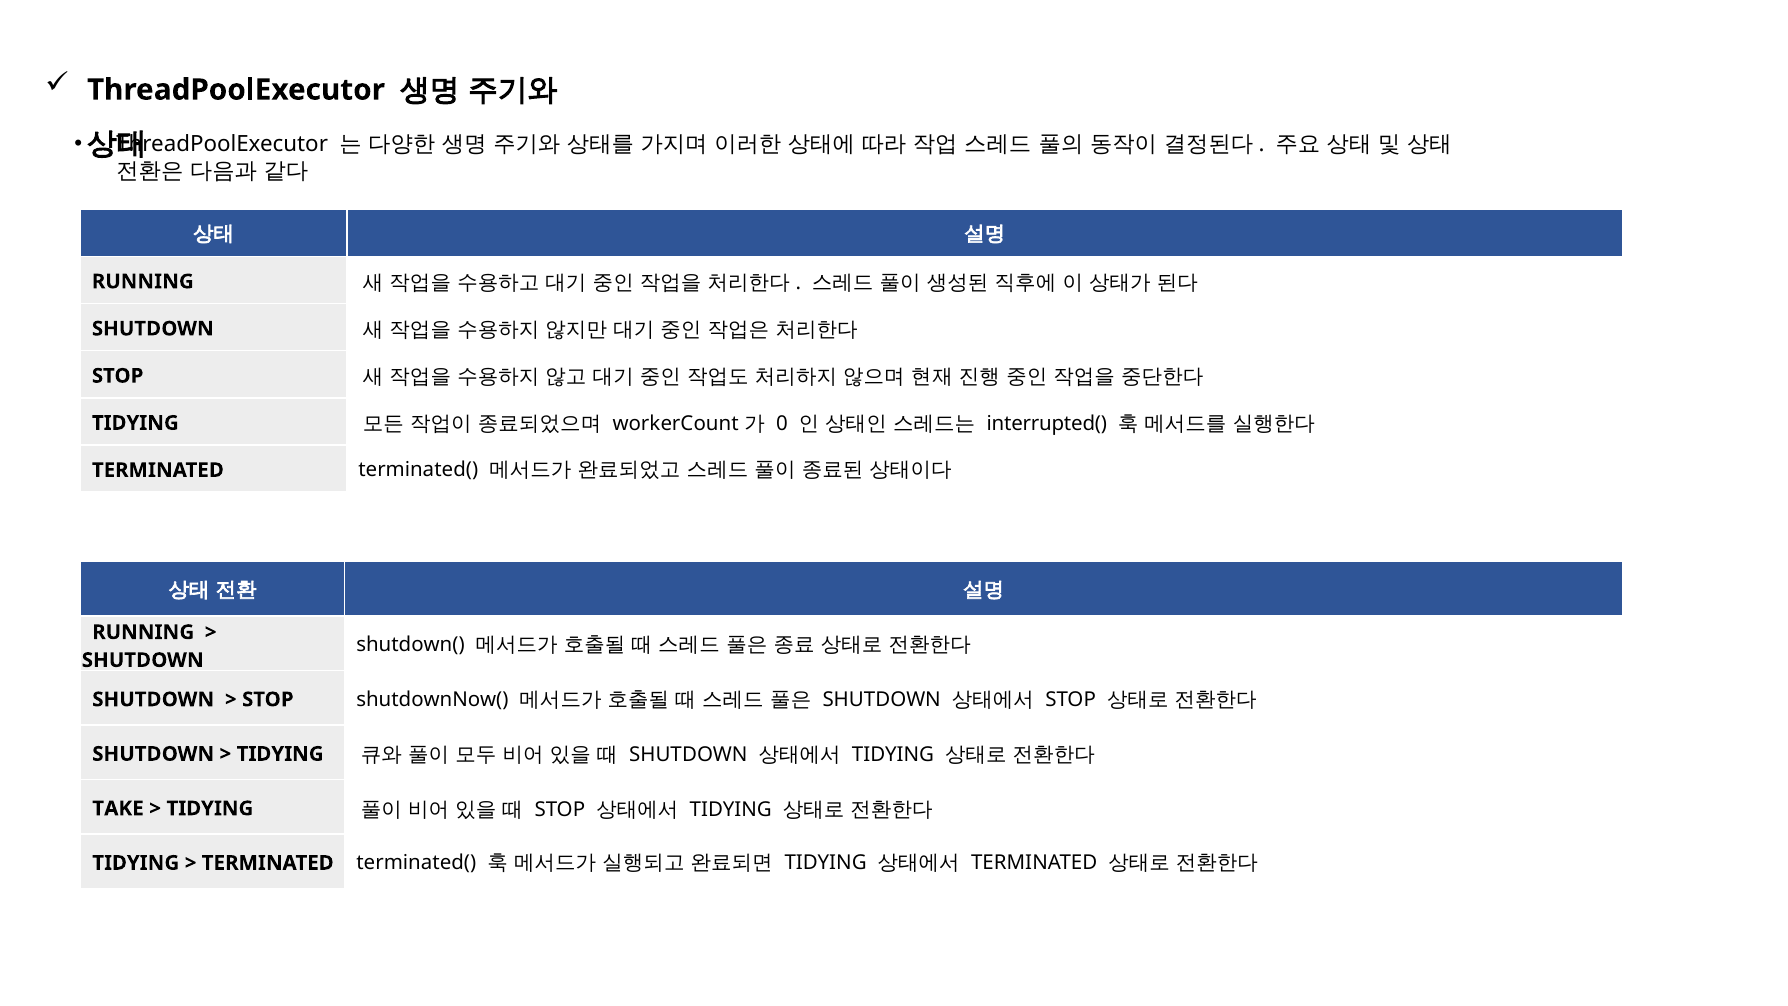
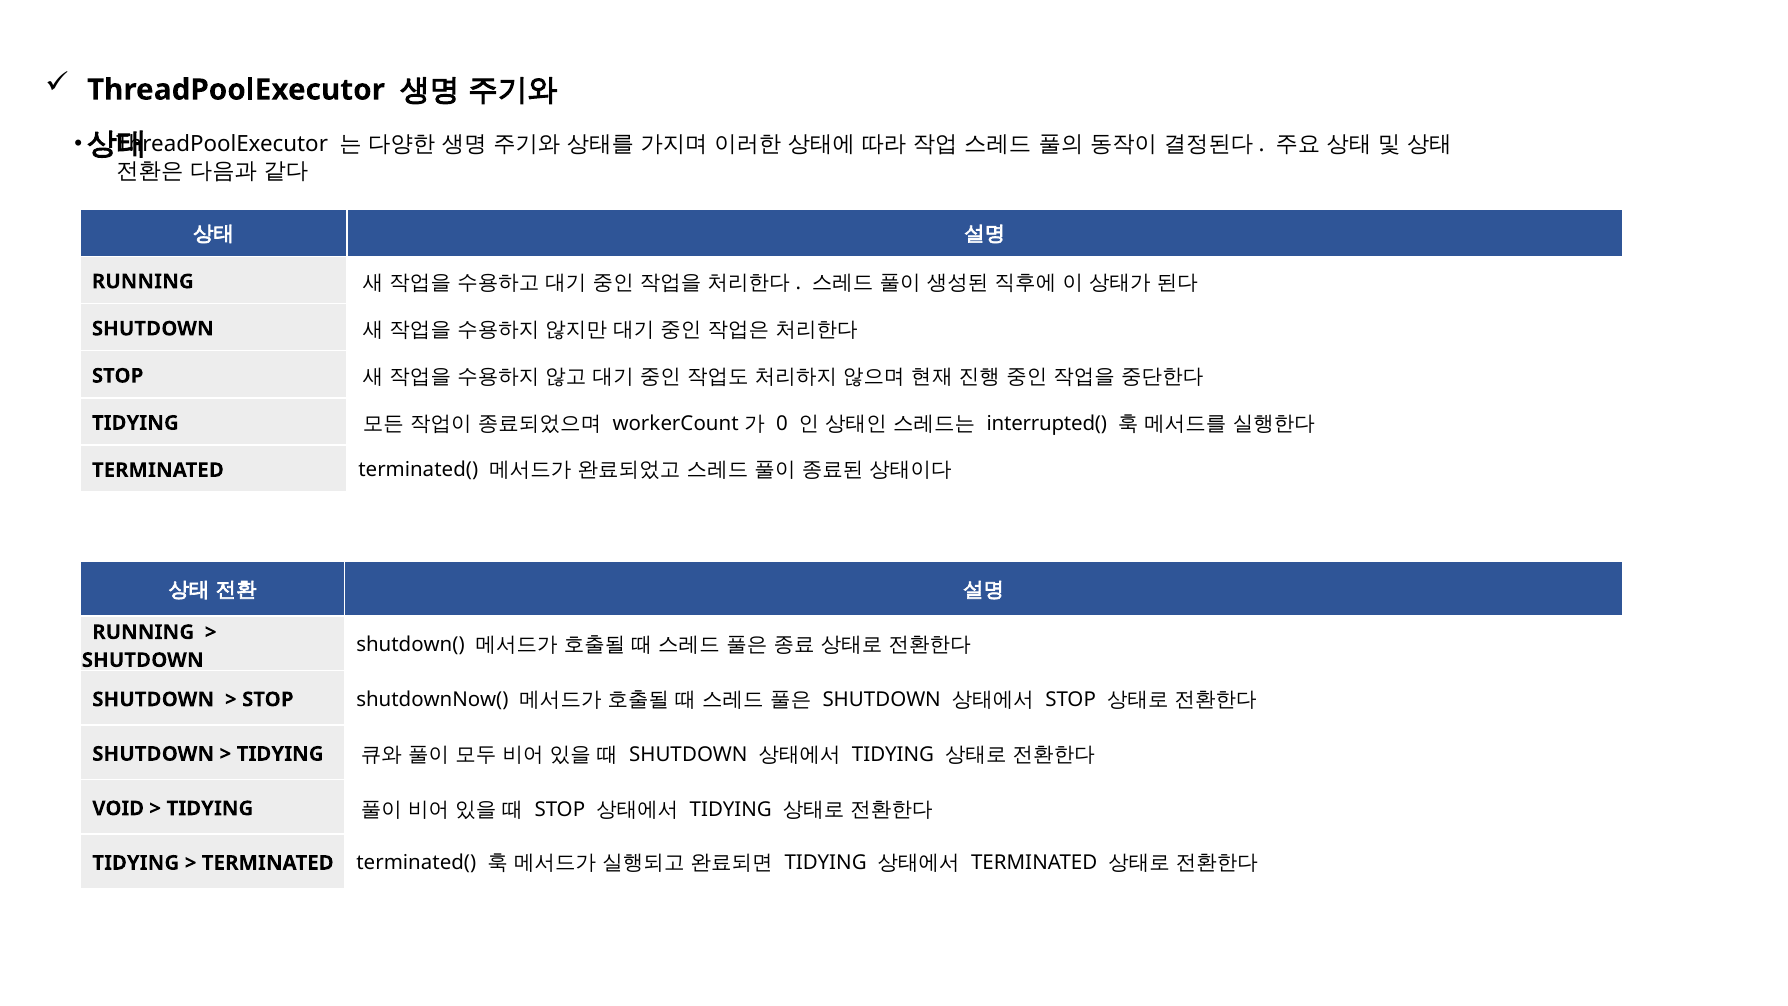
TAKE: TAKE -> VOID (118, 808)
